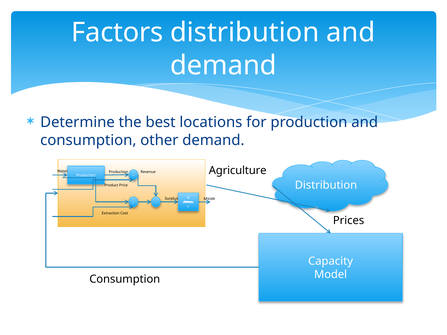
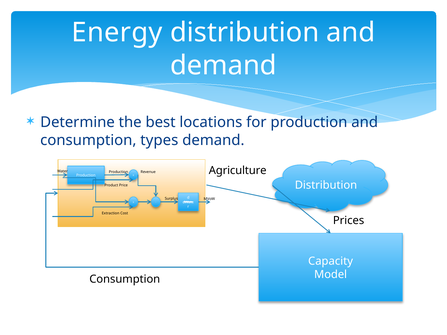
Factors: Factors -> Energy (117, 33)
other: other -> types (159, 140)
